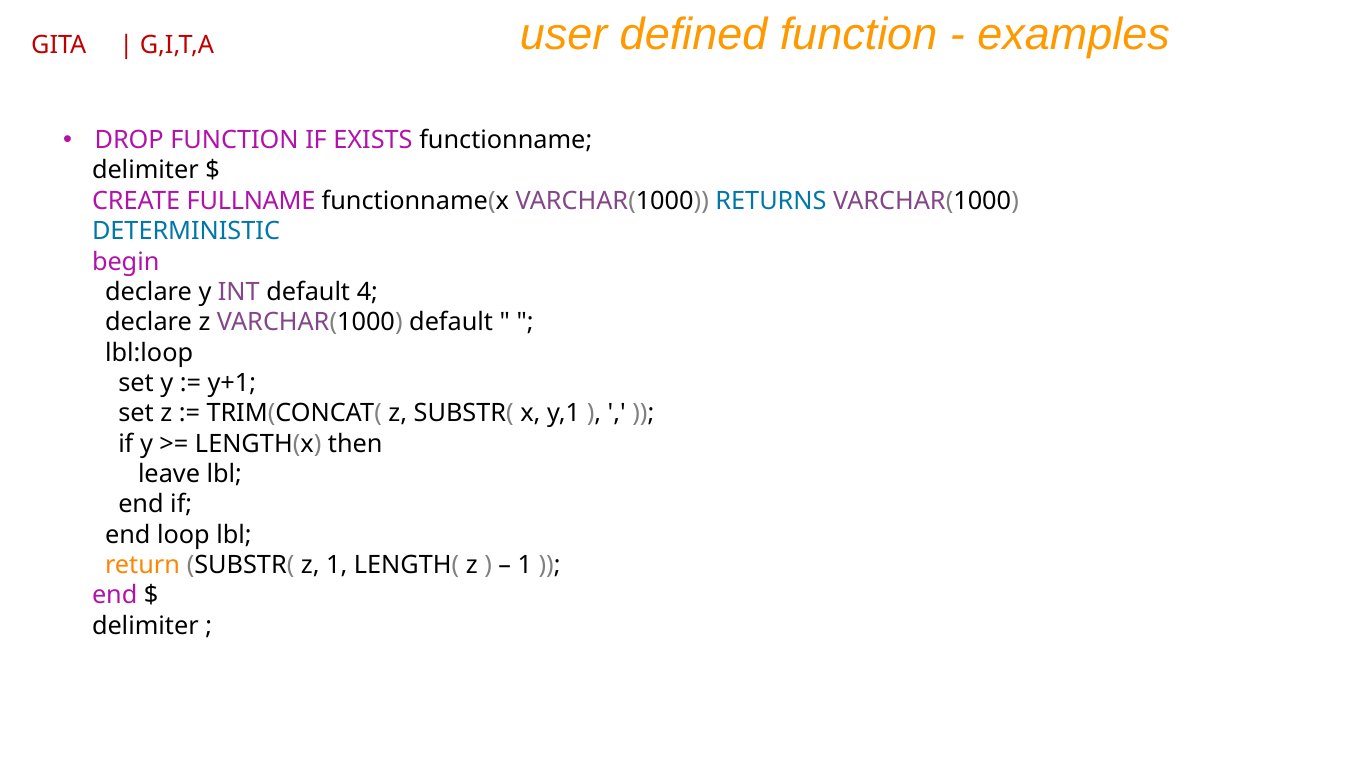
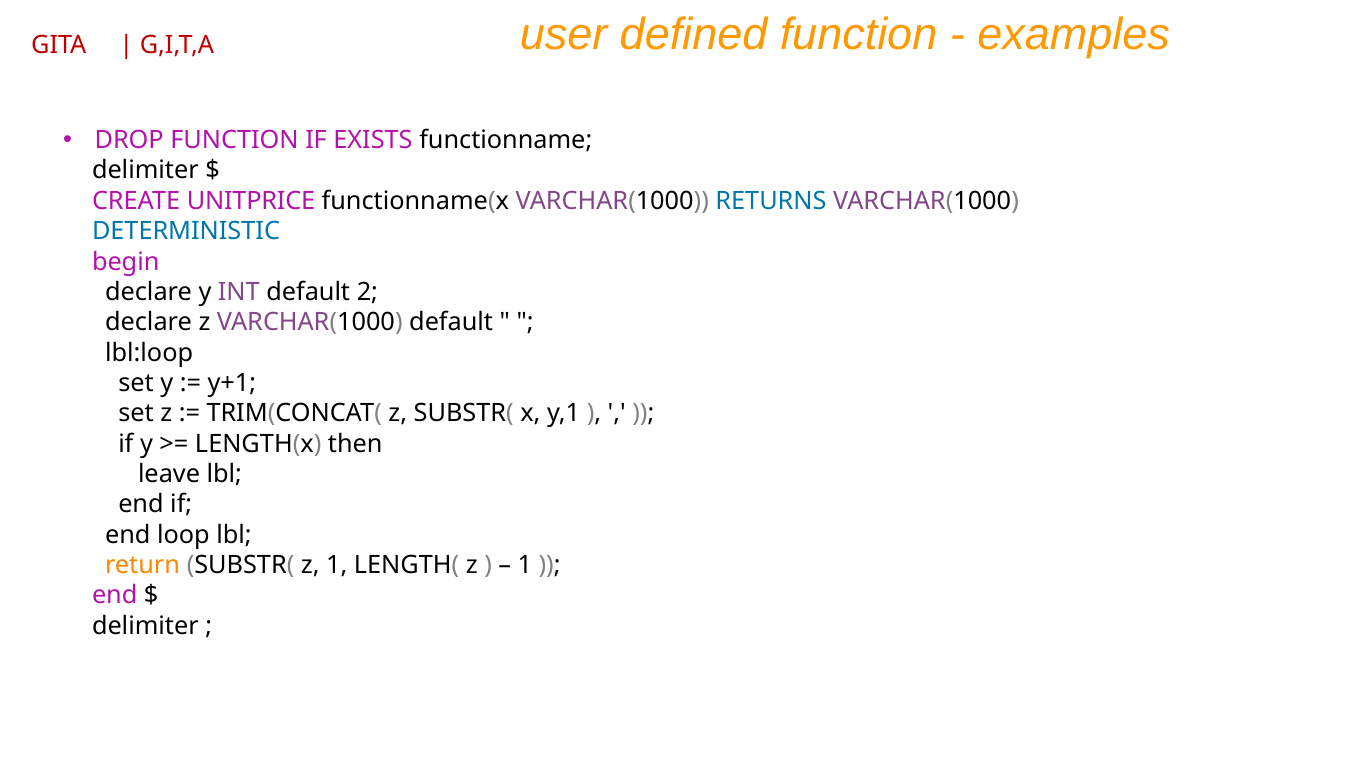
FULLNAME: FULLNAME -> UNITPRICE (251, 201)
4: 4 -> 2 (367, 292)
